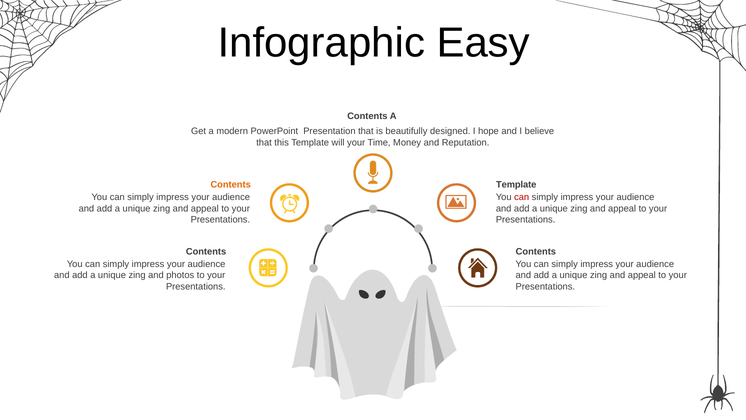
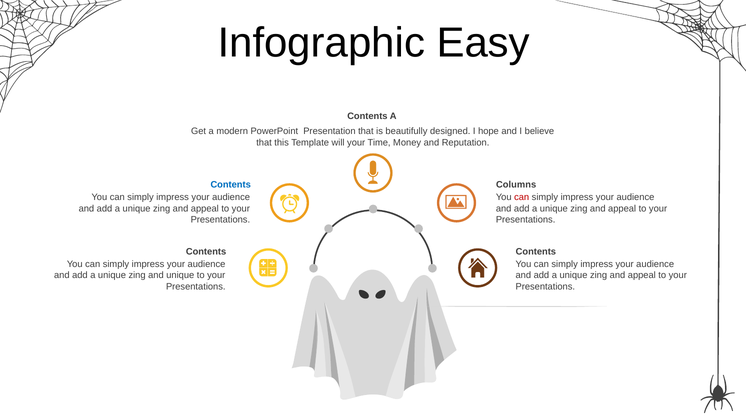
Contents colour: orange -> blue (231, 185)
Template: Template -> Columns (516, 185)
and photos: photos -> unique (180, 275)
